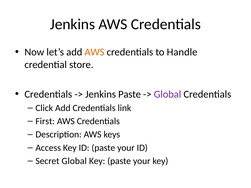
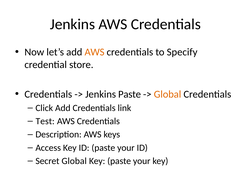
Handle: Handle -> Specify (182, 52)
Global colour: purple -> orange (168, 94)
First: First -> Test (45, 121)
